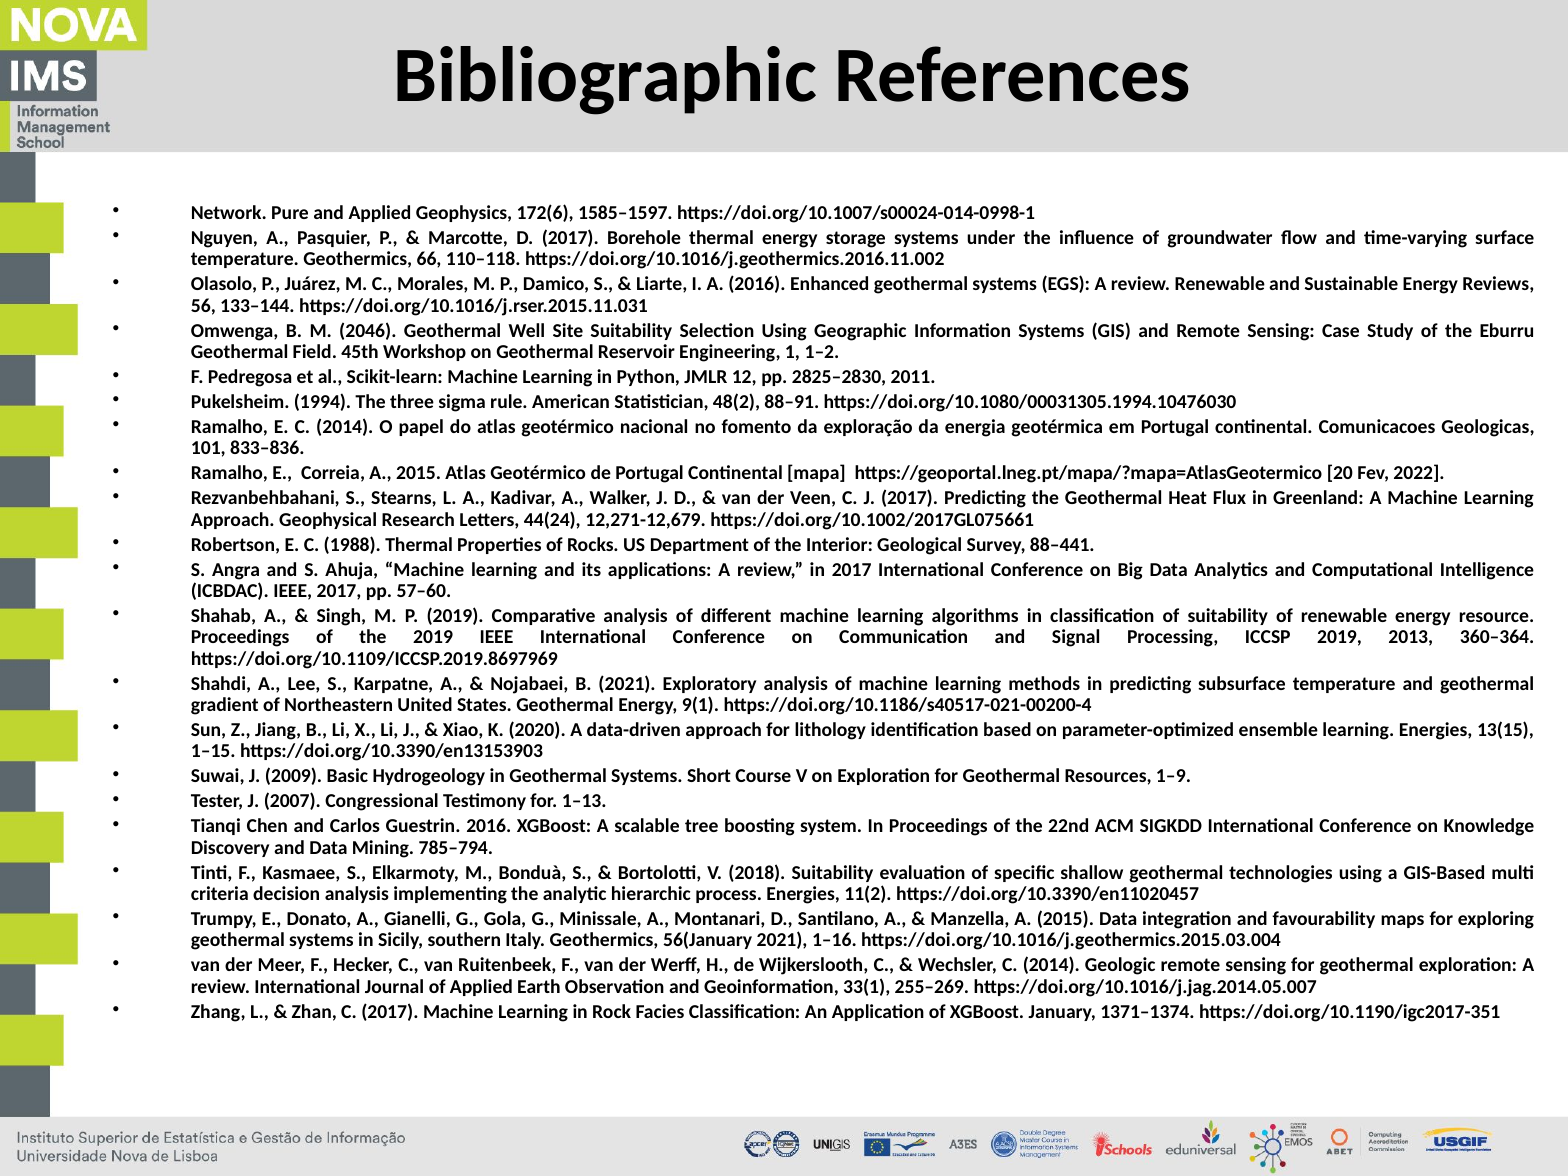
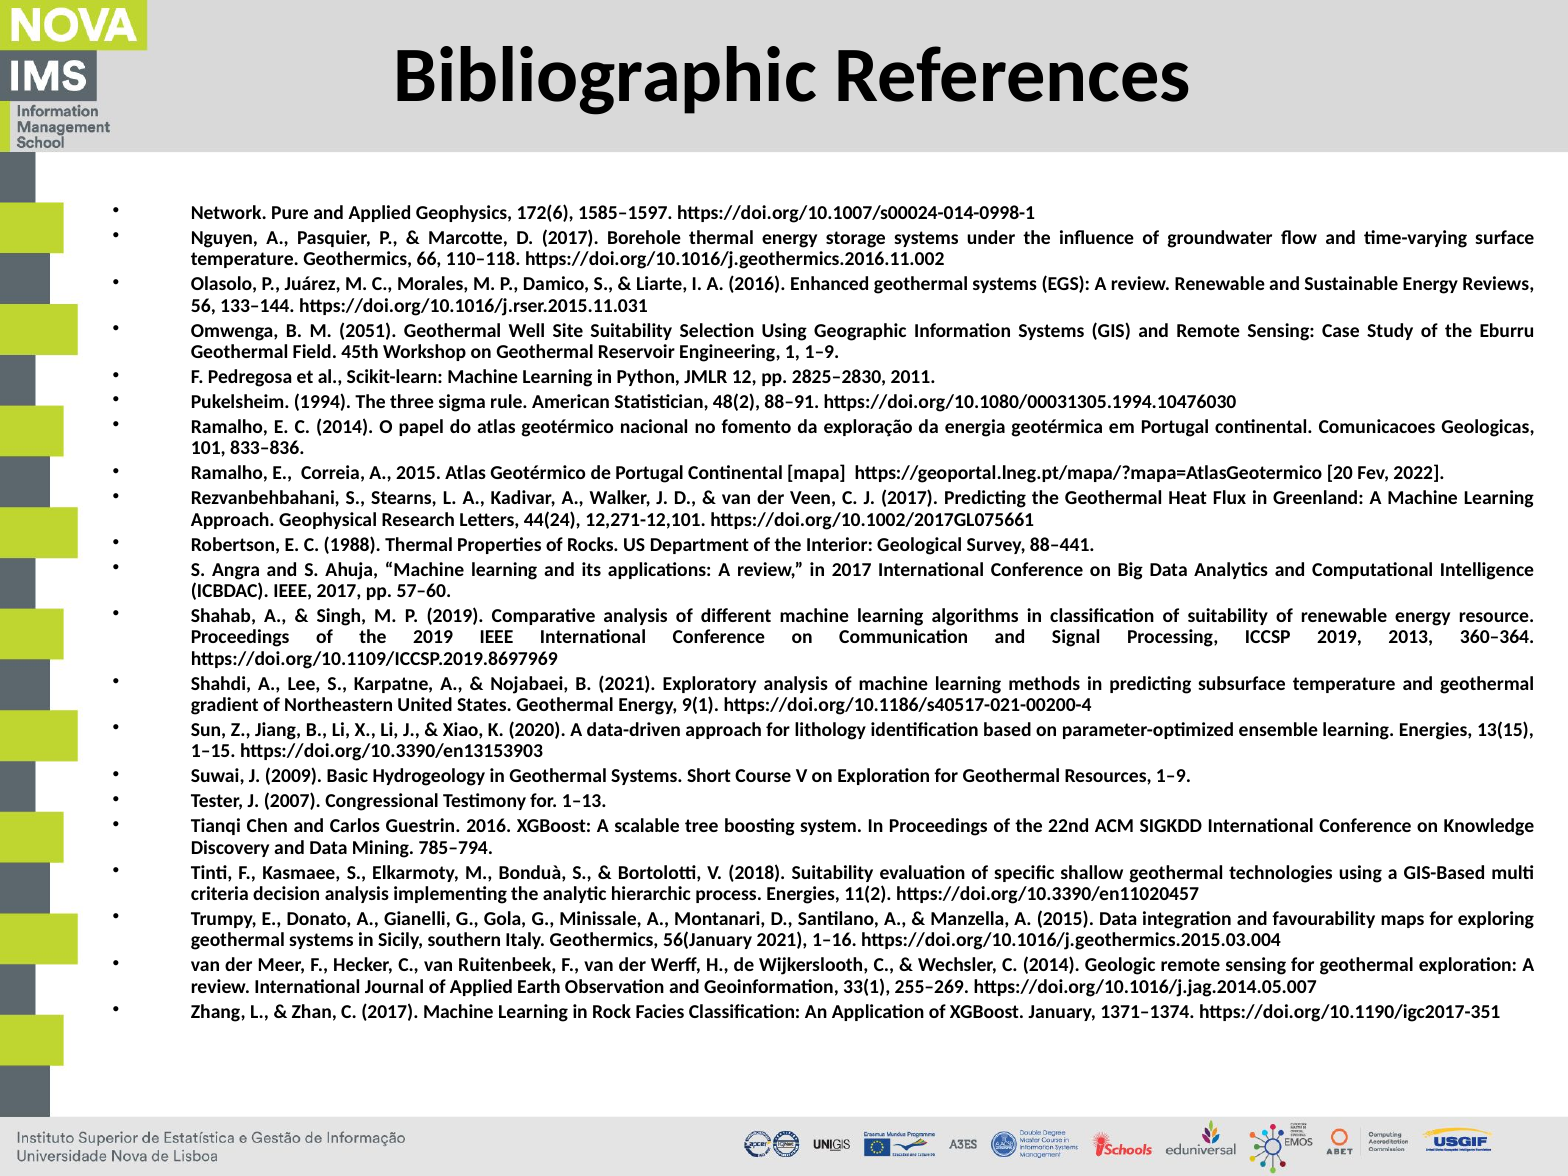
2046: 2046 -> 2051 (368, 331)
1 1–2: 1–2 -> 1–9 (822, 352)
12,271-12,679: 12,271-12,679 -> 12,271-12,101 (646, 520)
